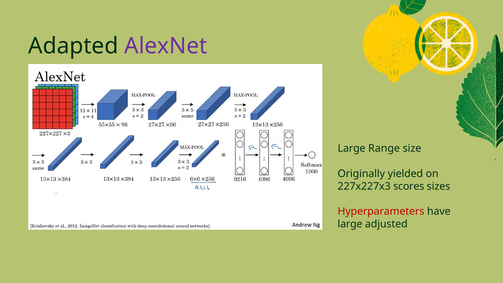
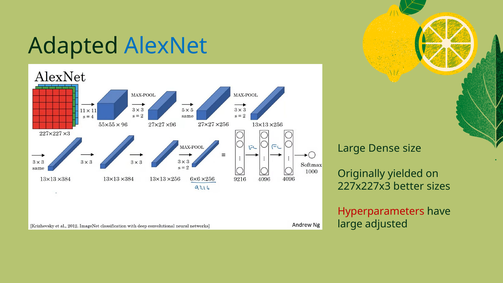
AlexNet colour: purple -> blue (166, 46)
Range: Range -> Dense (384, 148)
scores: scores -> better (409, 186)
